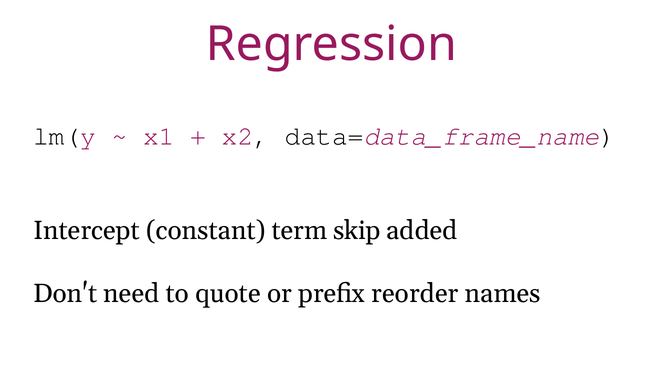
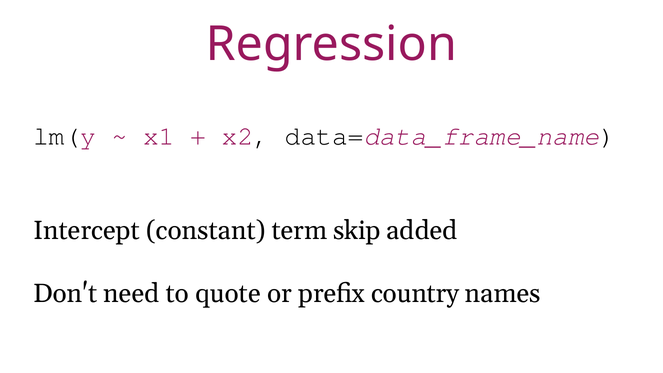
reorder: reorder -> country (415, 294)
